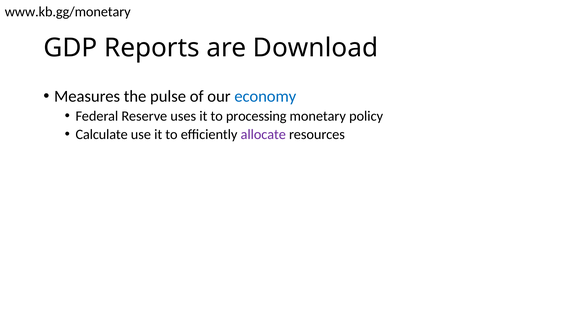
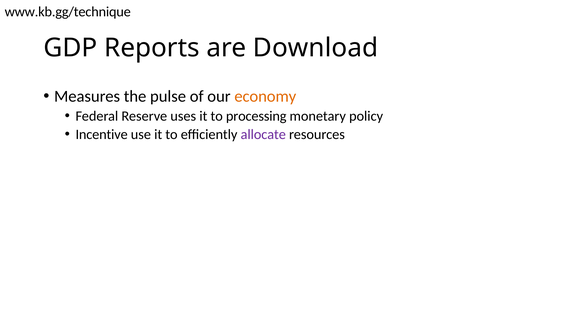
www.kb.gg/monetary: www.kb.gg/monetary -> www.kb.gg/technique (68, 12)
economy colour: blue -> orange (265, 96)
Calculate: Calculate -> Incentive (102, 134)
